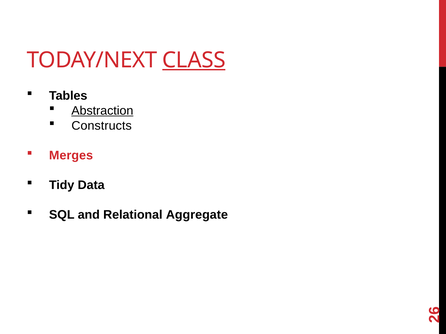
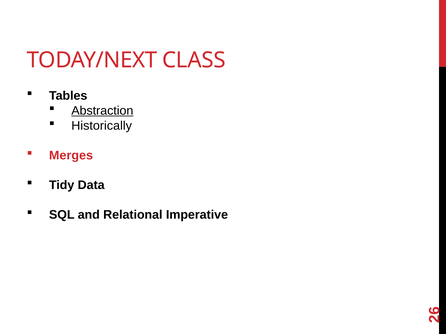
CLASS underline: present -> none (194, 60)
Constructs: Constructs -> Historically (102, 126)
Aggregate: Aggregate -> Imperative (197, 215)
